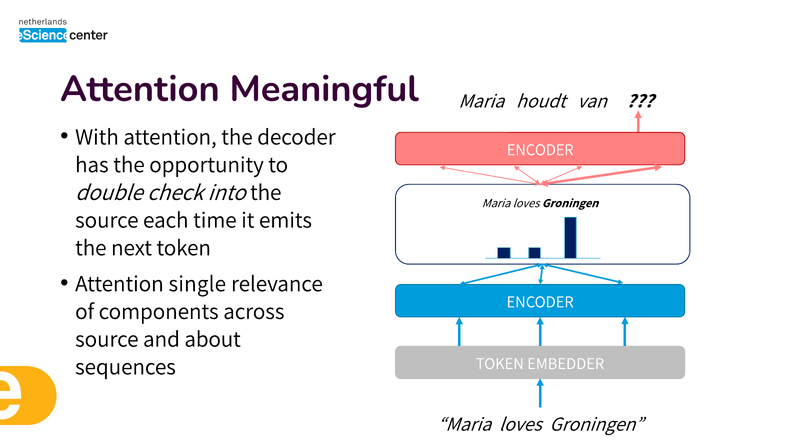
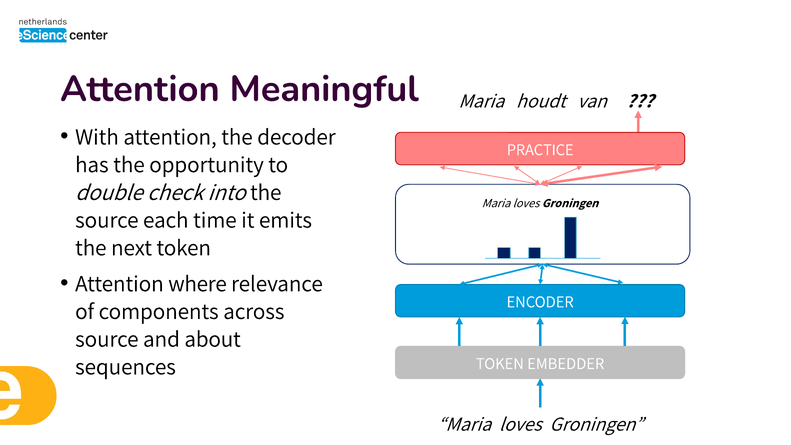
ENCODER: ENCODER -> PRACTICE (540, 150)
single: single -> where (198, 284)
